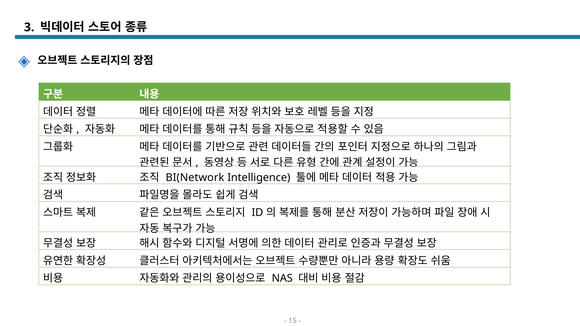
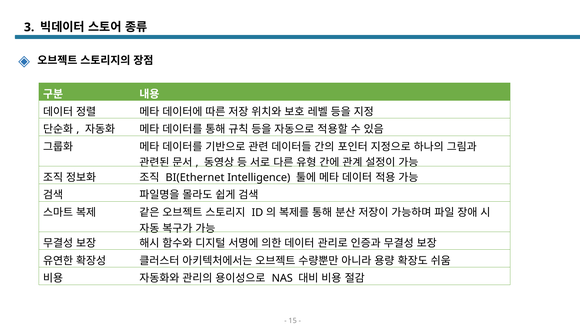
BI(Network: BI(Network -> BI(Ethernet (195, 178)
